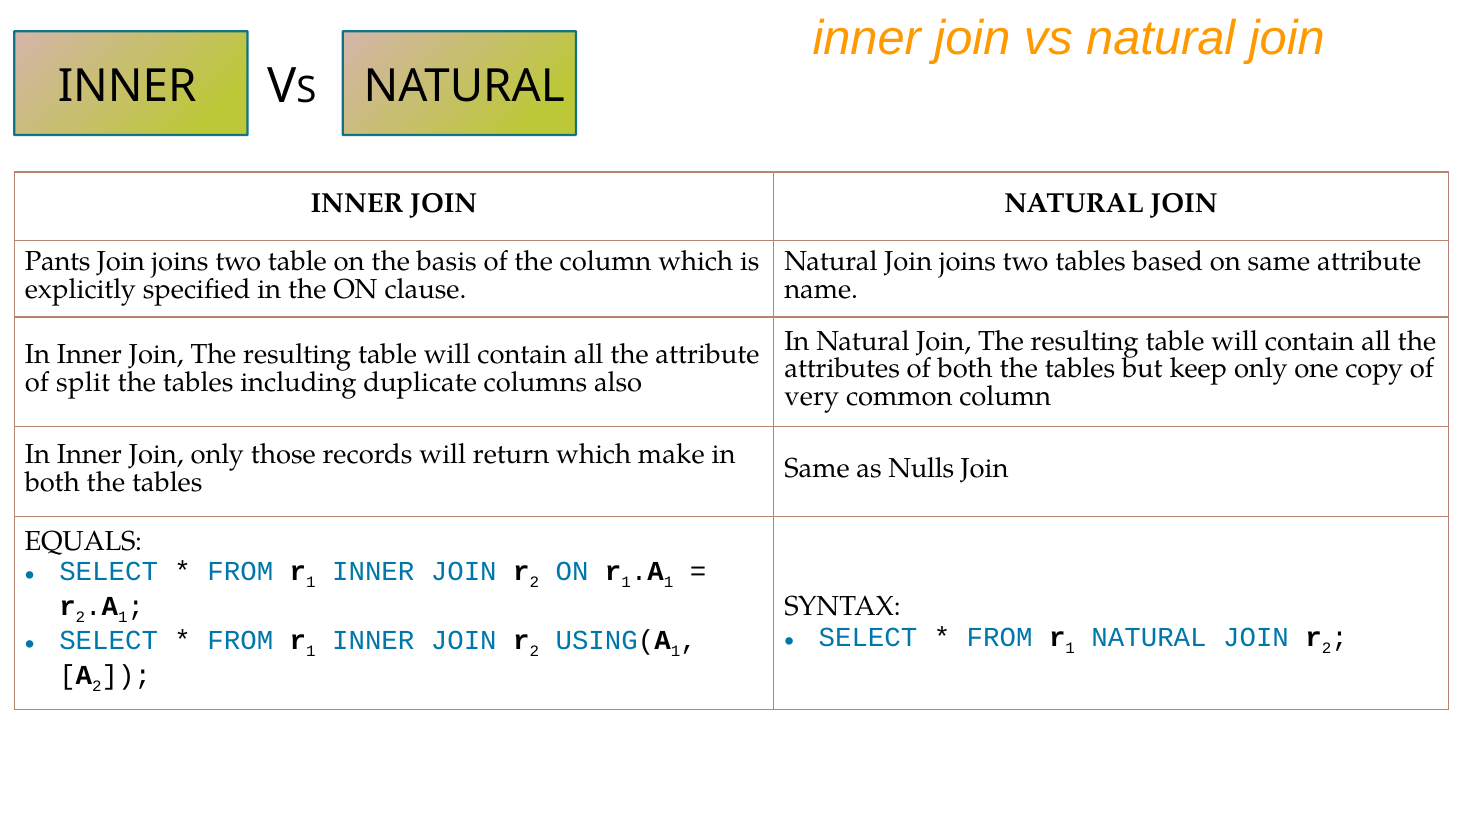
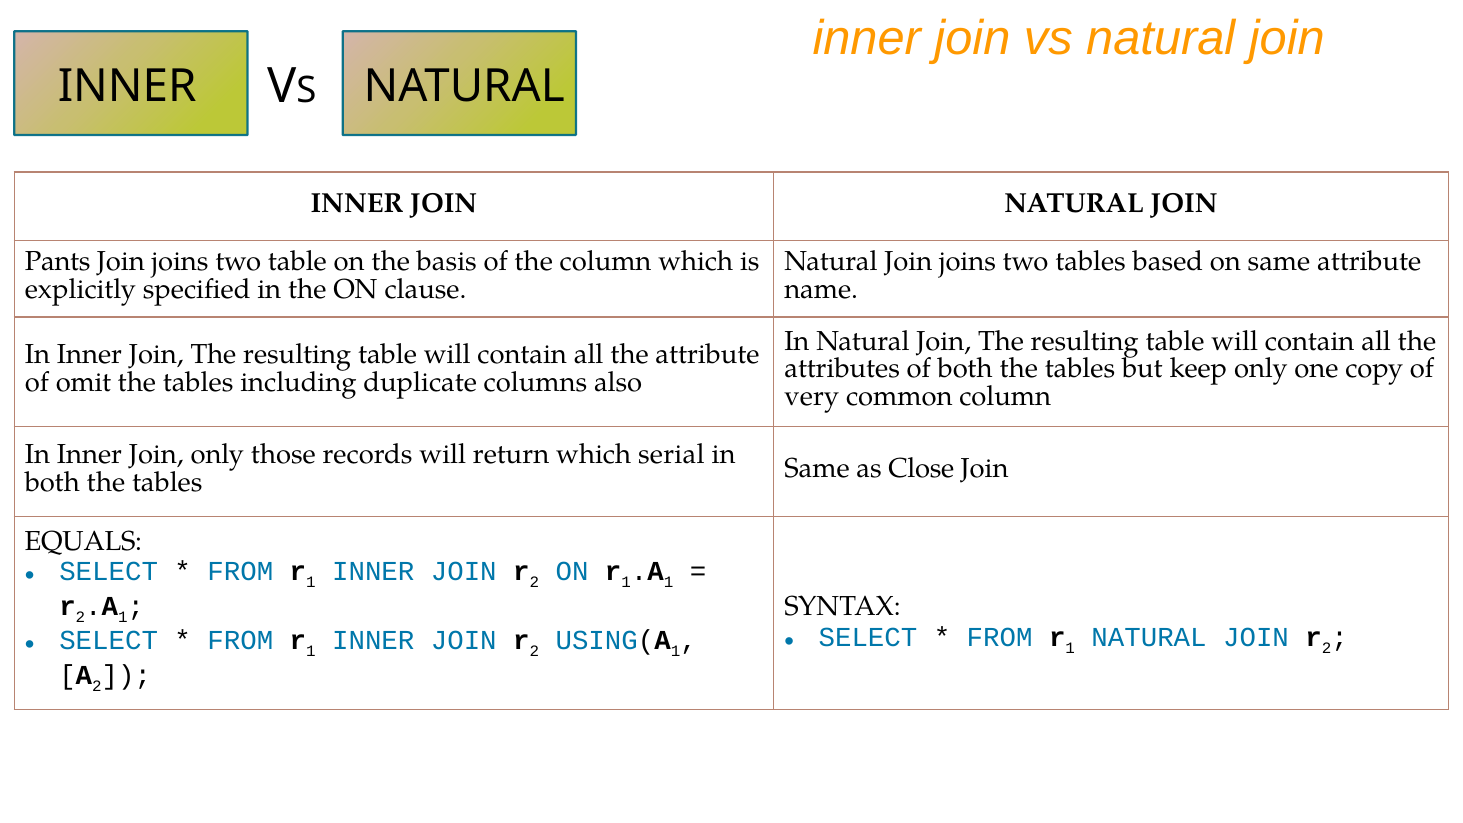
split: split -> omit (83, 382)
make: make -> serial (671, 455)
Nulls: Nulls -> Close (921, 468)
